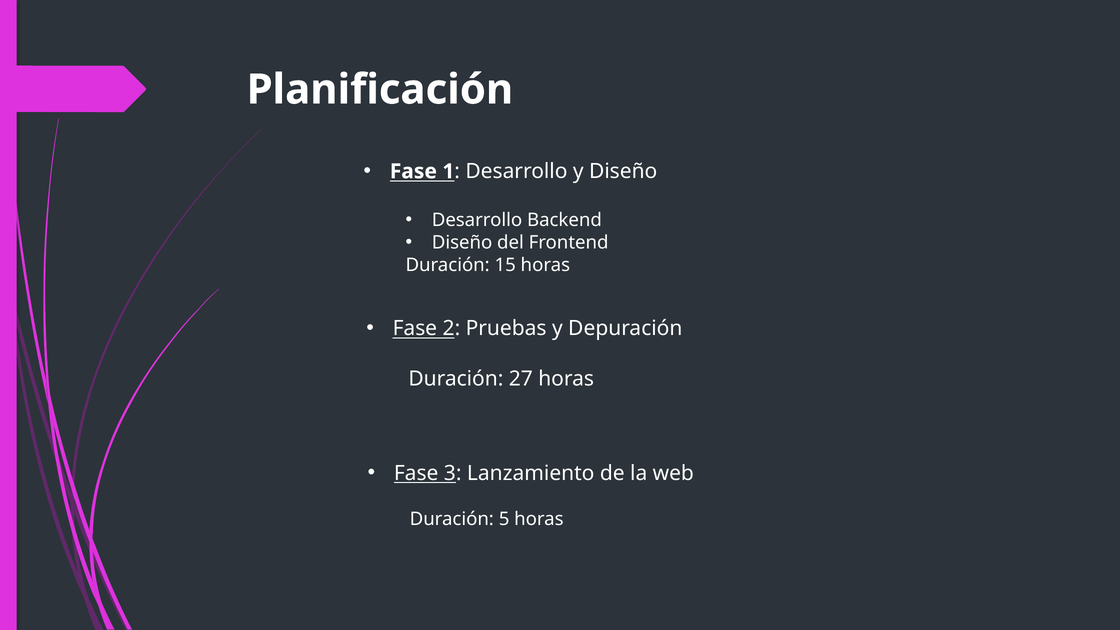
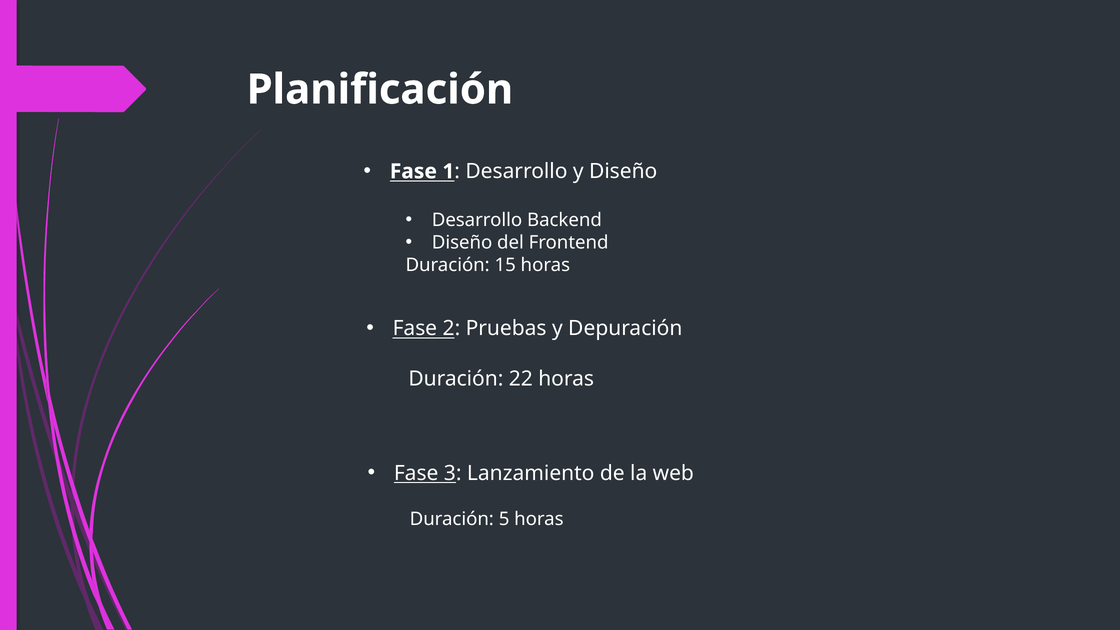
27: 27 -> 22 (521, 379)
